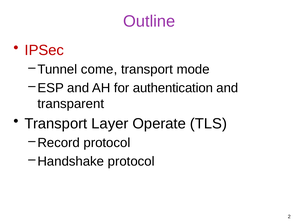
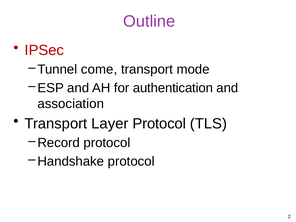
transparent: transparent -> association (71, 104)
Layer Operate: Operate -> Protocol (159, 124)
